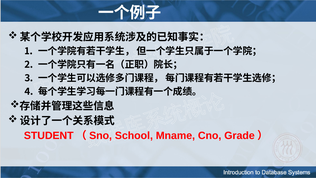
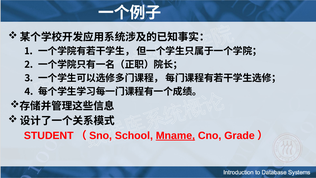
Mname underline: none -> present (175, 135)
